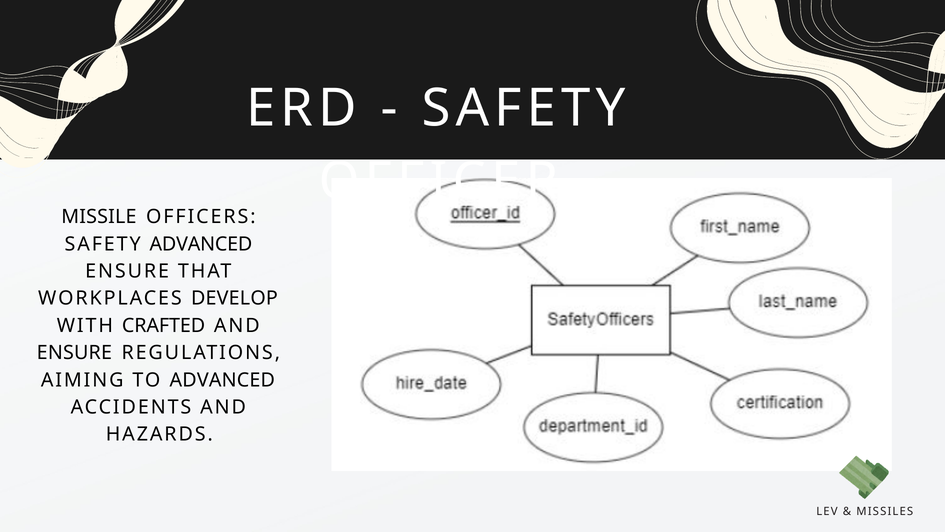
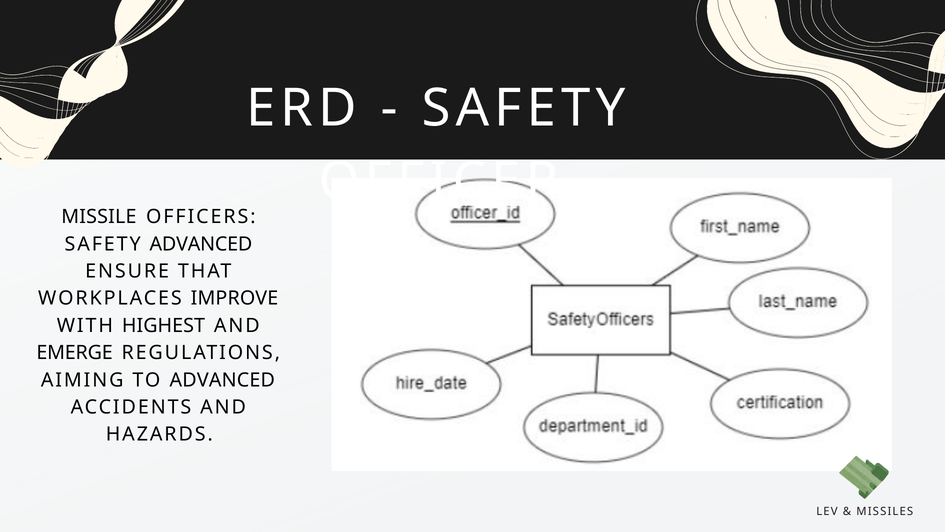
DEVELOP: DEVELOP -> IMPROVE (234, 298)
CRAFTED: CRAFTED -> HIGHEST (163, 325)
ENSURE: ENSURE -> EMERGE (75, 353)
